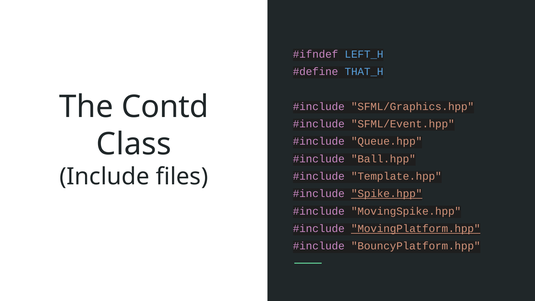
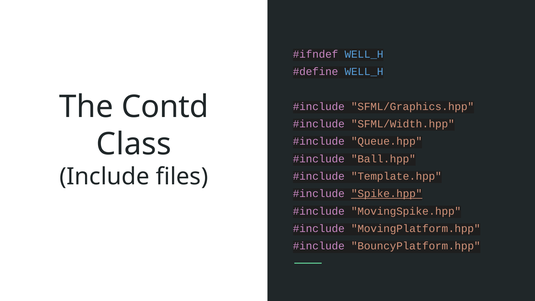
LEFT_H: LEFT_H -> WELL_H (364, 54)
THAT_H: THAT_H -> WELL_H (364, 72)
SFML/Event.hpp: SFML/Event.hpp -> SFML/Width.hpp (403, 124)
MovingPlatform.hpp underline: present -> none (416, 229)
